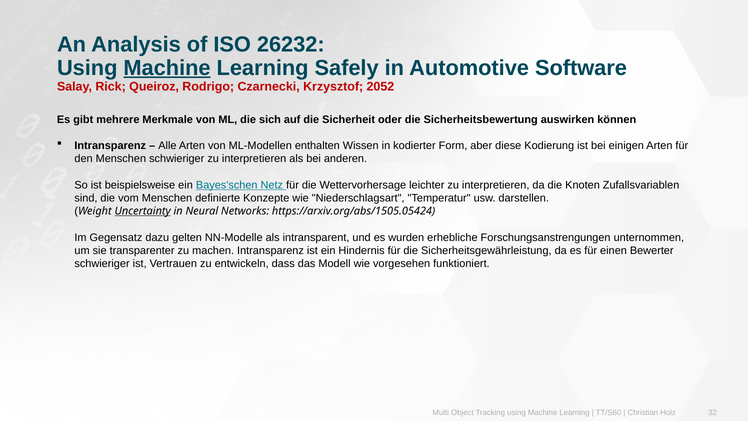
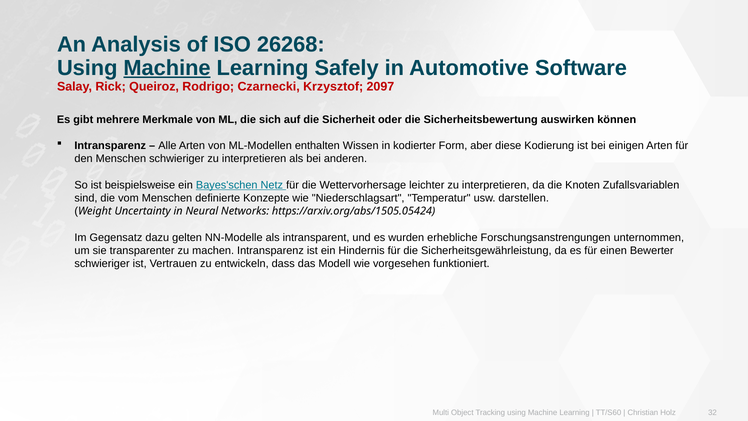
26232: 26232 -> 26268 (291, 44)
2052: 2052 -> 2097 (380, 86)
Uncertainty underline: present -> none (143, 211)
